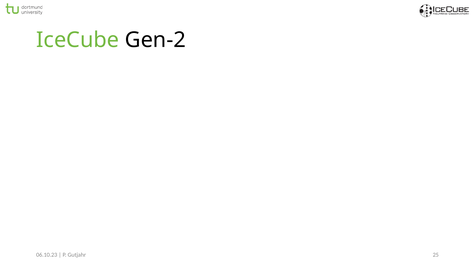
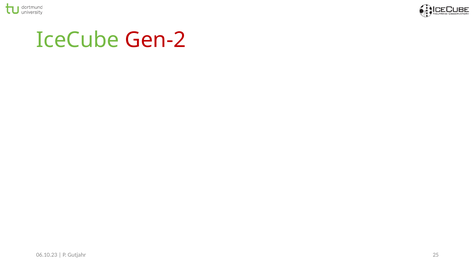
Gen-2 colour: black -> red (155, 40)
